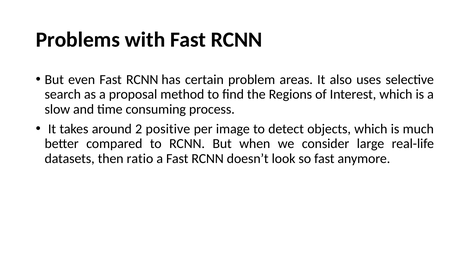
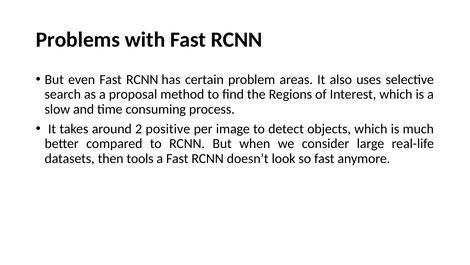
ratio: ratio -> tools (140, 158)
